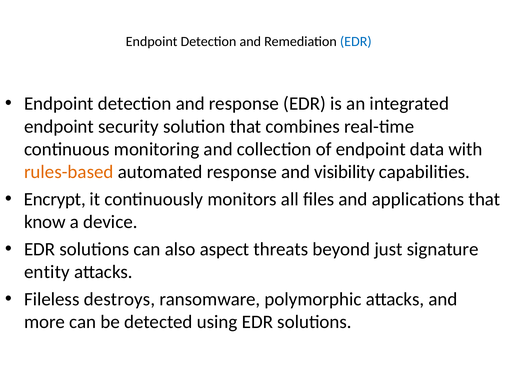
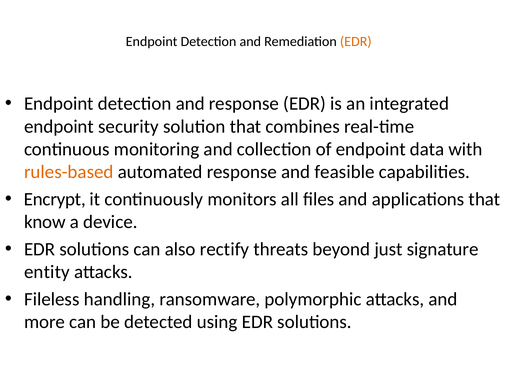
EDR colour: blue -> orange (356, 41)
visibility: visibility -> feasible (345, 172)
aspect: aspect -> rectify (224, 250)
destroys: destroys -> handling (120, 300)
